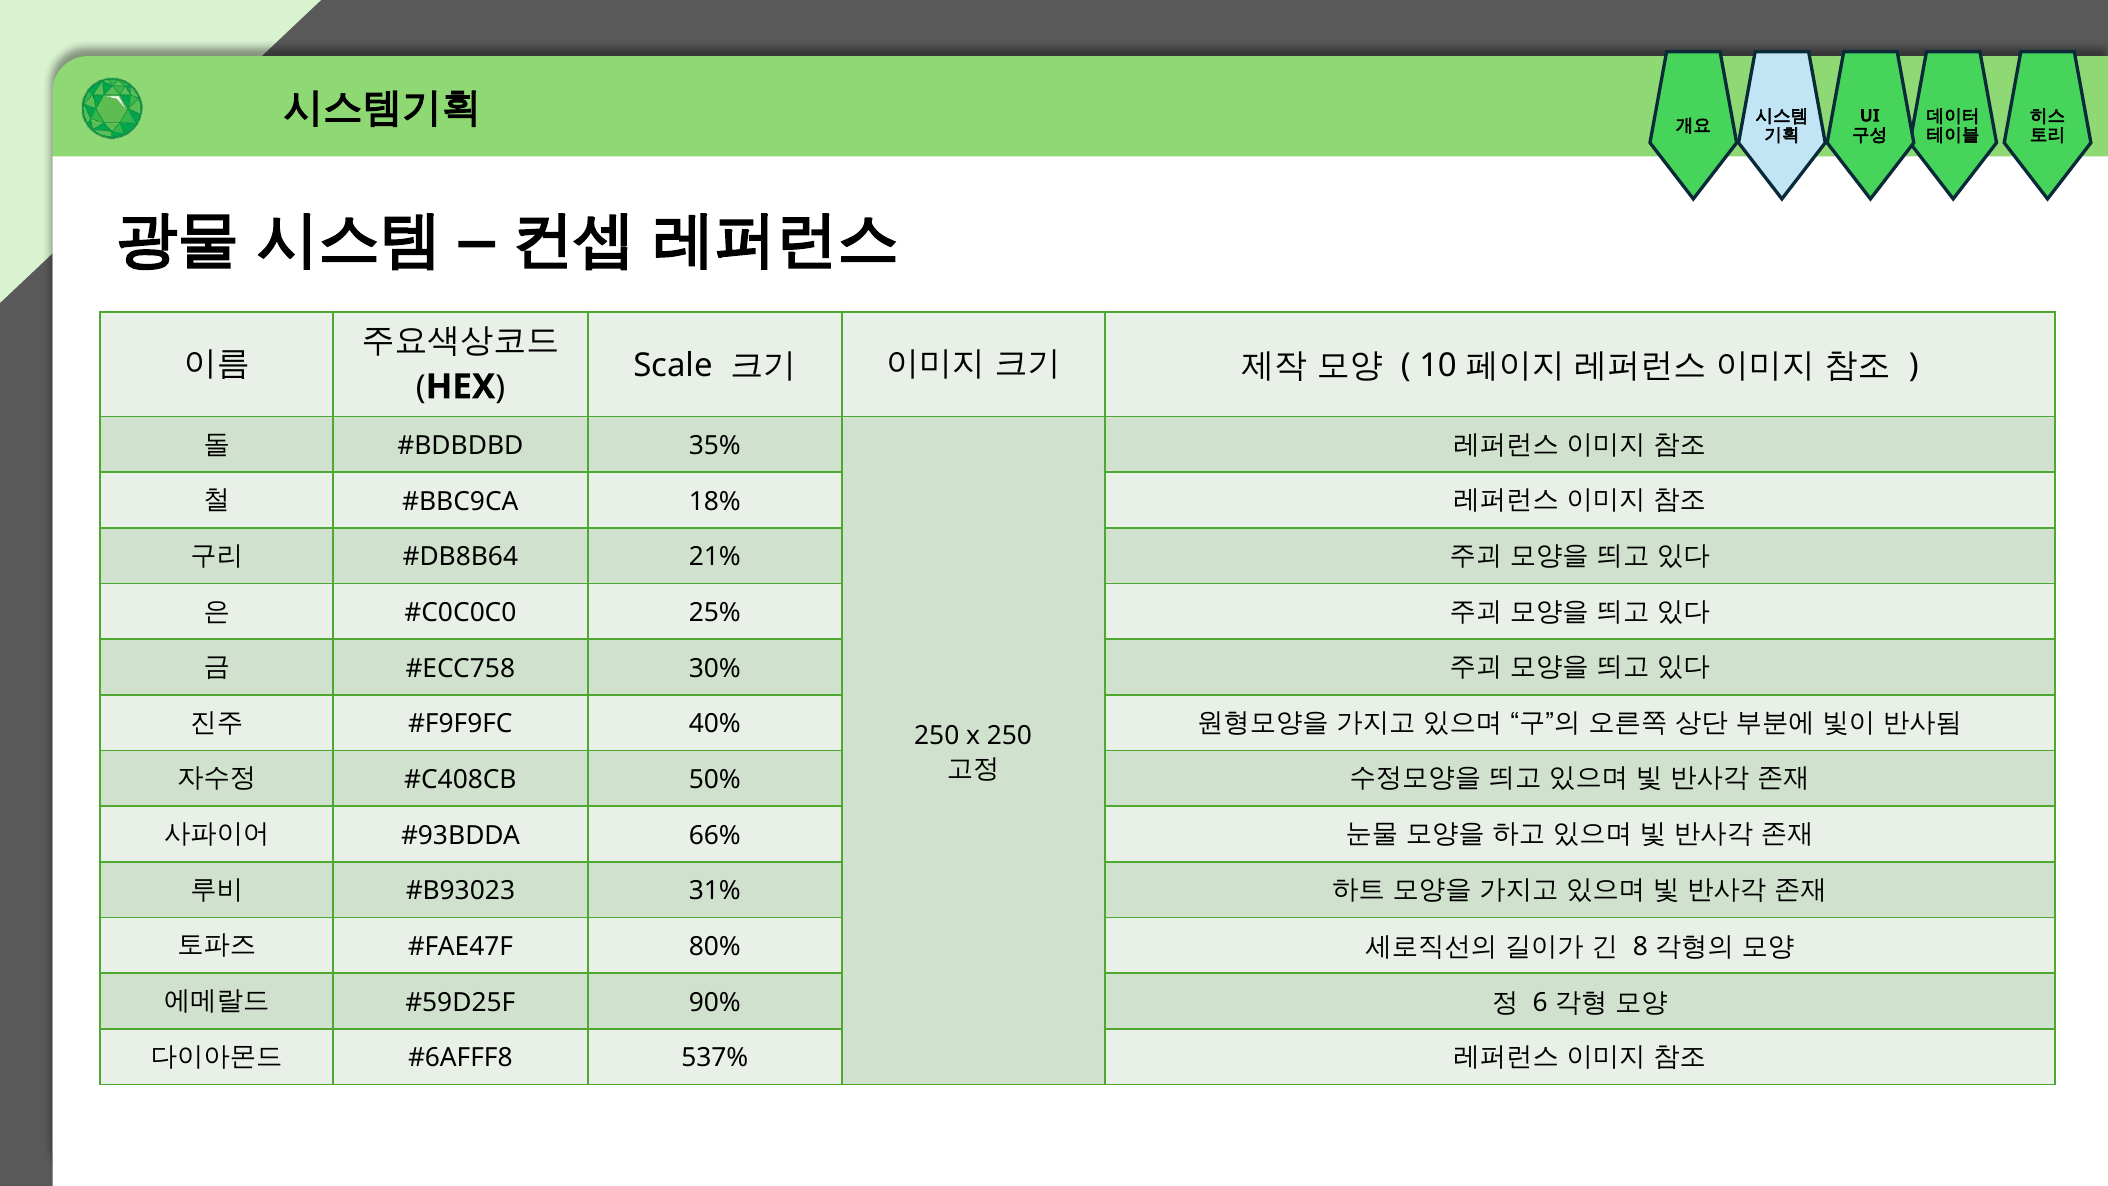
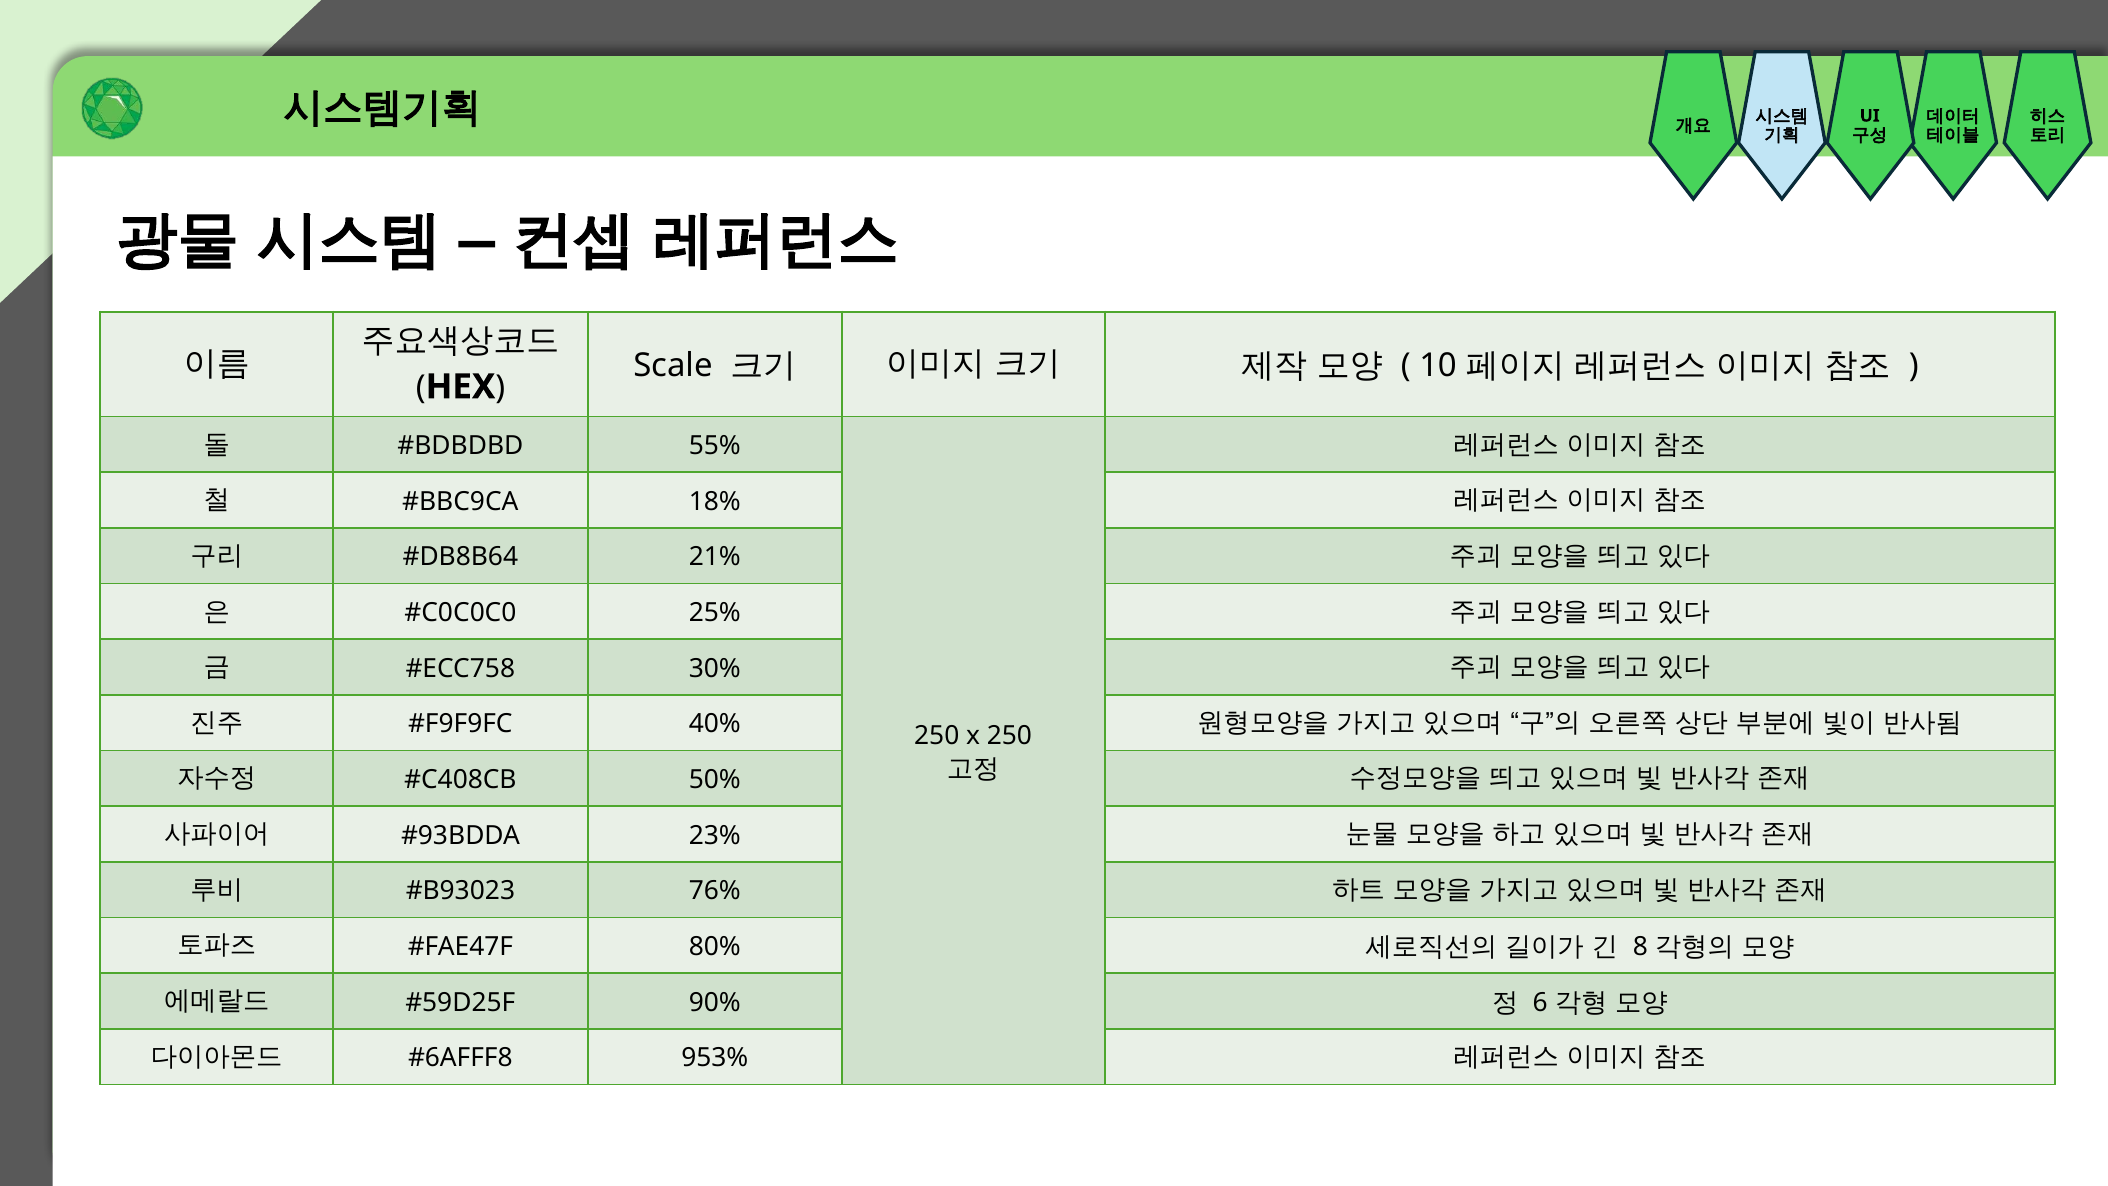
35%: 35% -> 55% (715, 446)
66%: 66% -> 23% (715, 835)
31%: 31% -> 76% (715, 891)
537%: 537% -> 953% (715, 1058)
